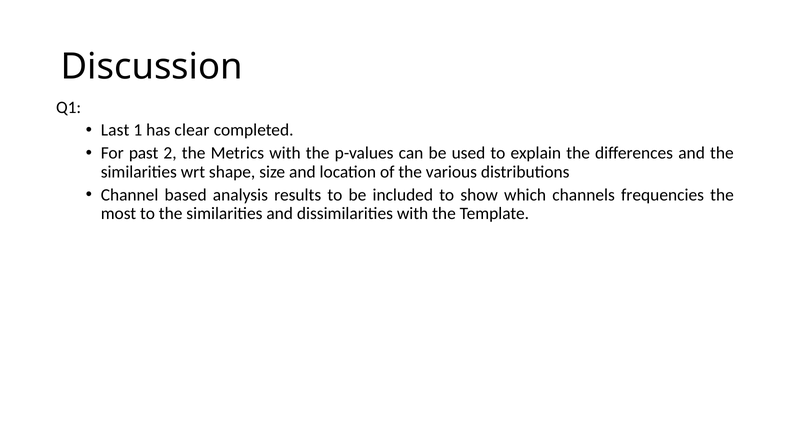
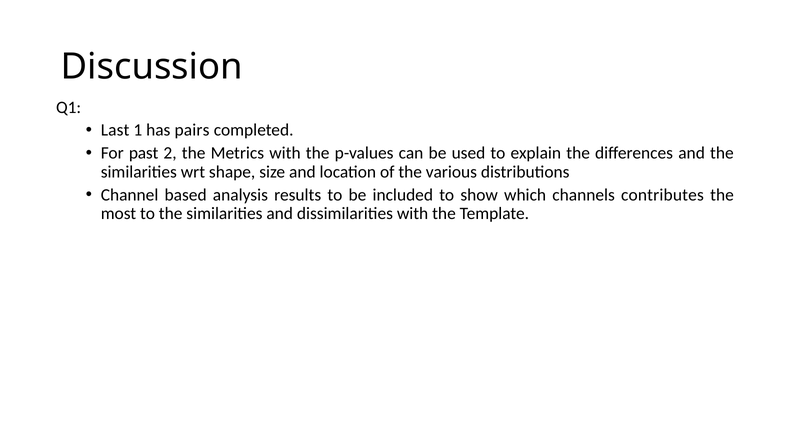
clear: clear -> pairs (192, 130)
frequencies: frequencies -> contributes (662, 195)
